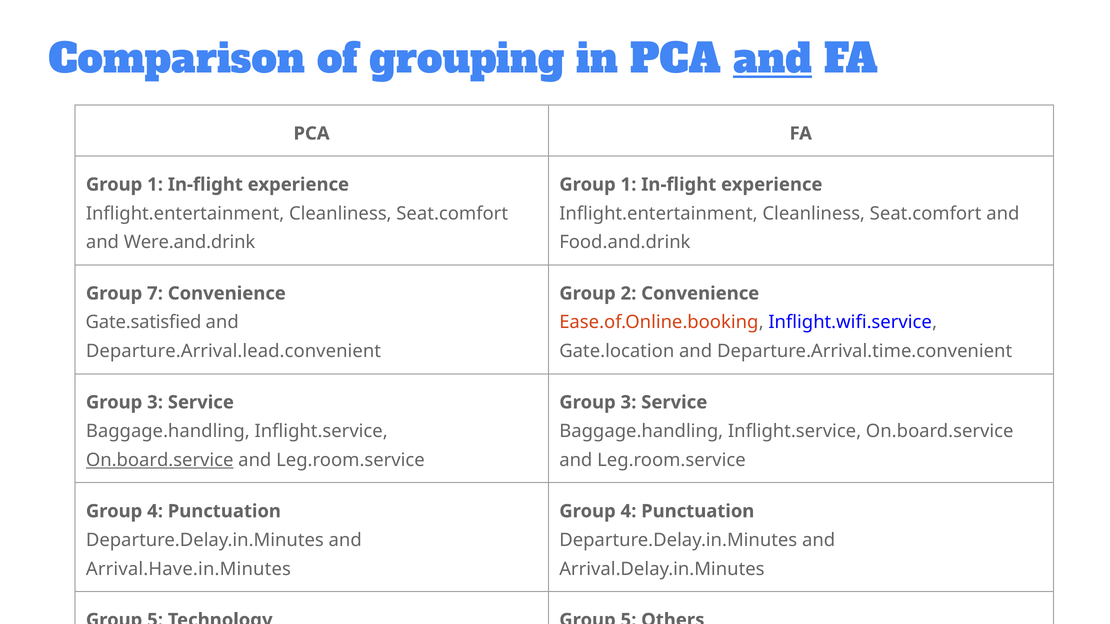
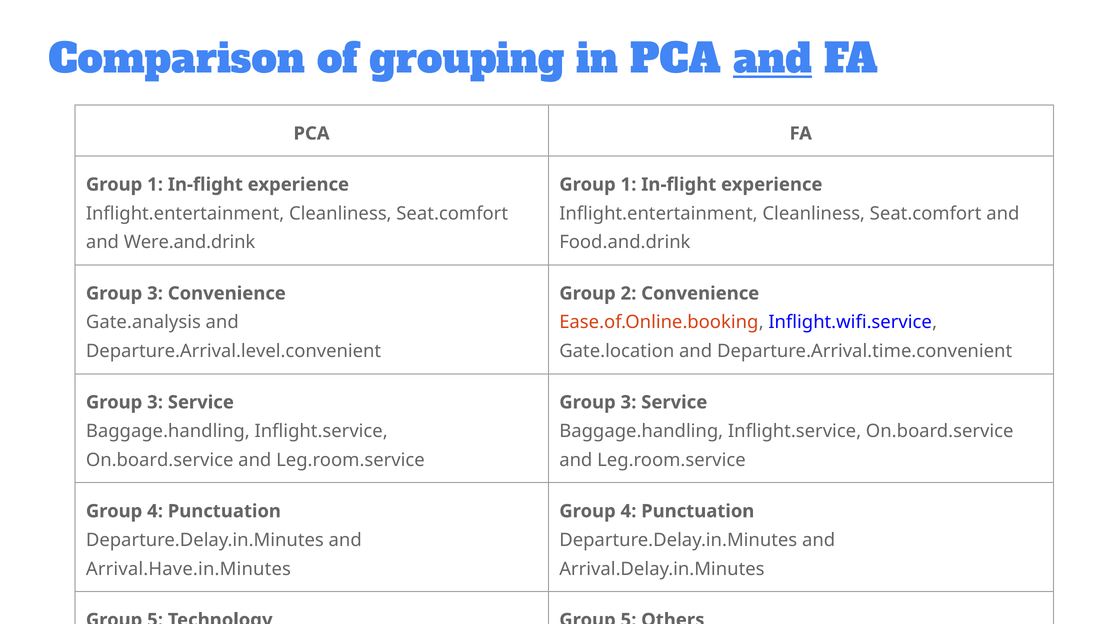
7: 7 -> 3 (155, 294)
Gate.satisfied: Gate.satisfied -> Gate.analysis (143, 323)
Departure.Arrival.lead.convenient: Departure.Arrival.lead.convenient -> Departure.Arrival.level.convenient (234, 351)
On.board.service underline: present -> none (160, 460)
